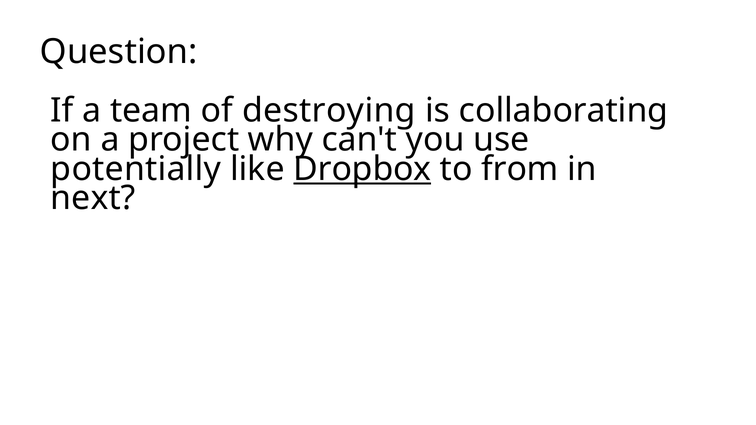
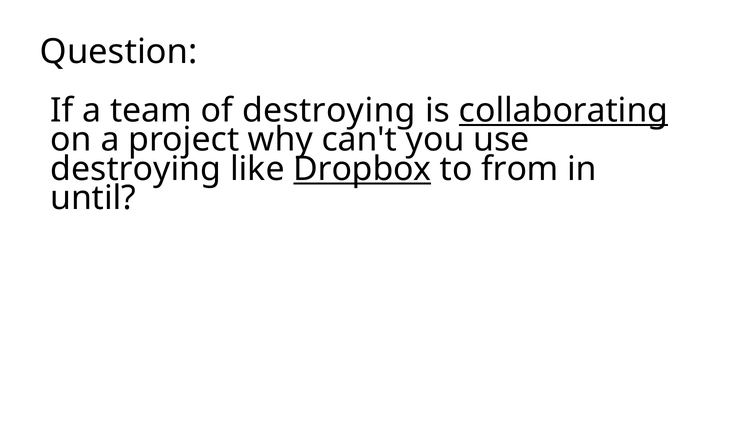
collaborating underline: none -> present (564, 111)
potentially: potentially -> destroying (136, 169)
next: next -> until (93, 198)
